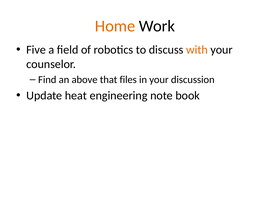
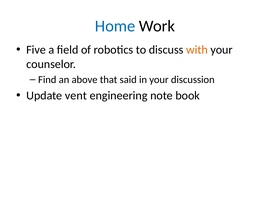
Home colour: orange -> blue (115, 26)
files: files -> said (128, 80)
heat: heat -> vent (76, 96)
